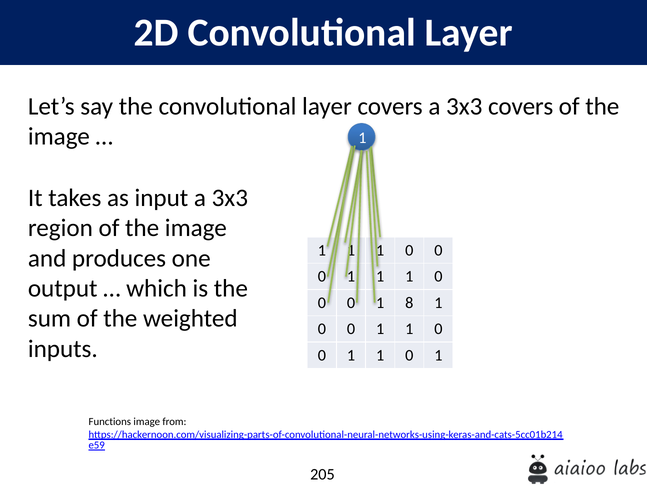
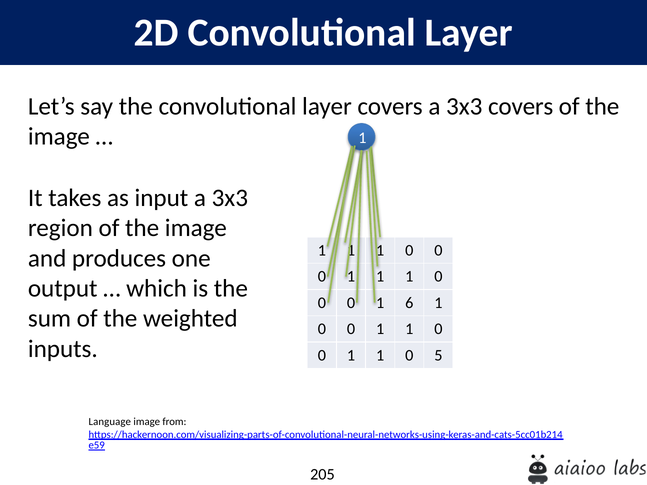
8: 8 -> 6 (409, 303)
1 0 1: 1 -> 5 (438, 355)
Functions: Functions -> Language (110, 422)
